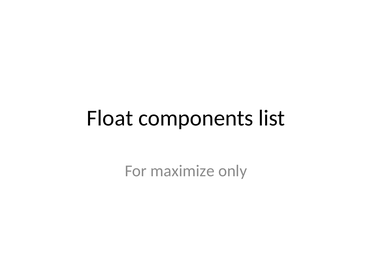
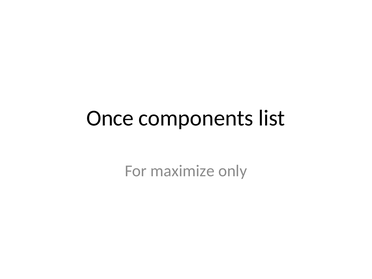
Float: Float -> Once (110, 118)
